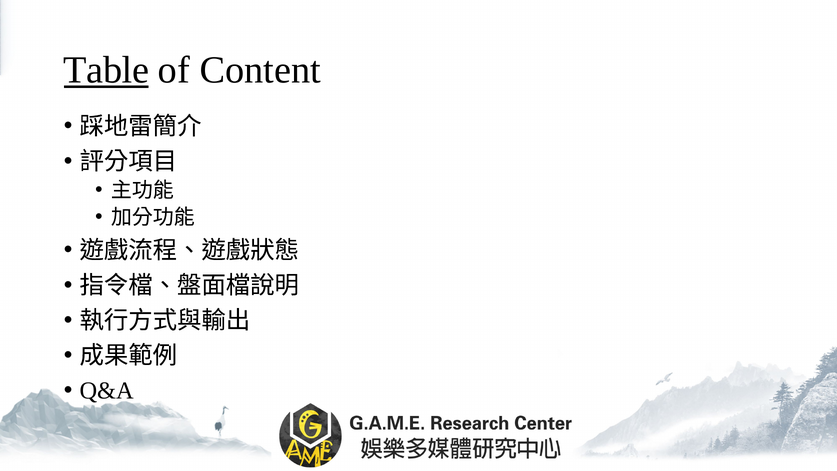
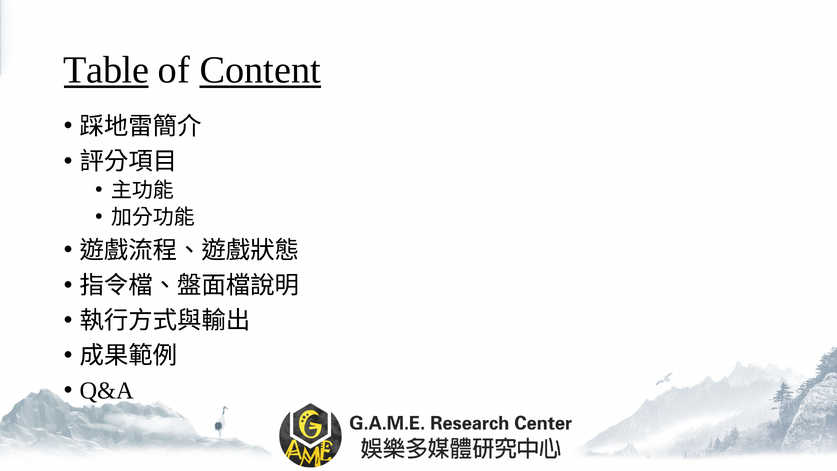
Content underline: none -> present (260, 70)
